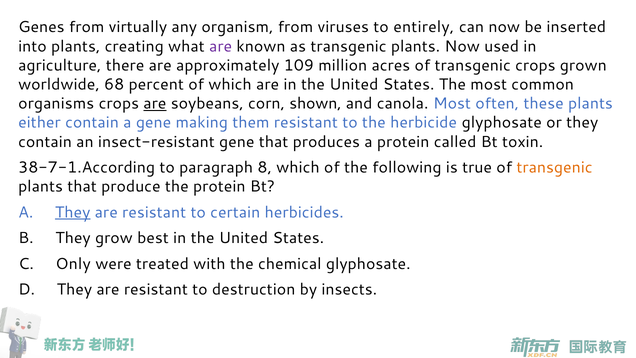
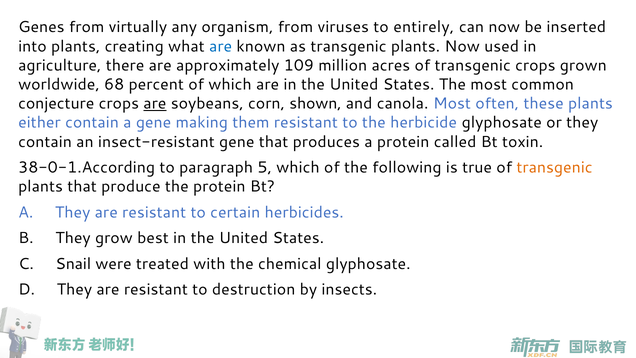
are colour: purple -> blue (221, 46)
organisms: organisms -> conjecture (56, 104)
38-7-1.According: 38-7-1.According -> 38-0-1.According (87, 167)
8: 8 -> 5 (265, 167)
They underline: present -> none (73, 212)
Only: Only -> Snail (73, 264)
